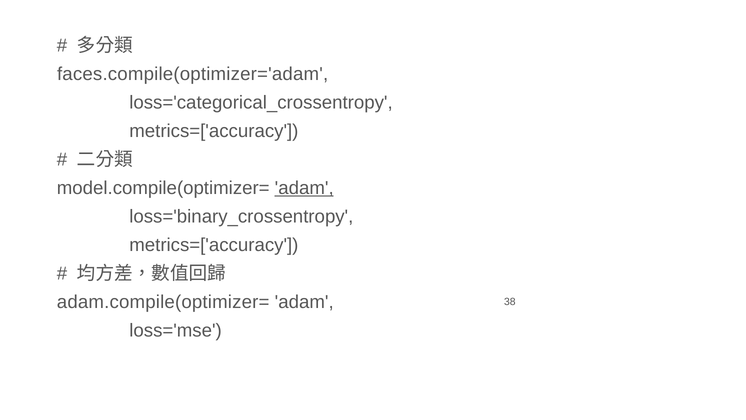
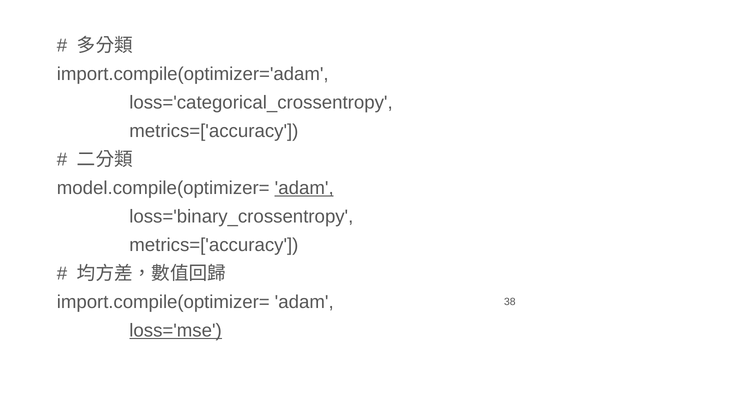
faces.compile(optimizer='adam: faces.compile(optimizer='adam -> import.compile(optimizer='adam (193, 74)
adam.compile(optimizer=: adam.compile(optimizer= -> import.compile(optimizer= (163, 302)
loss='mse underline: none -> present (176, 330)
